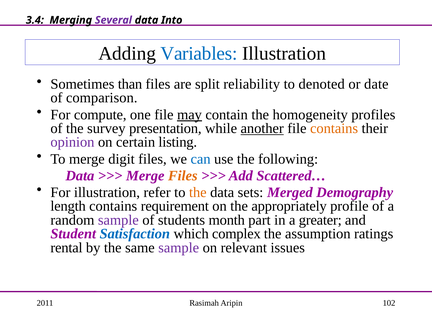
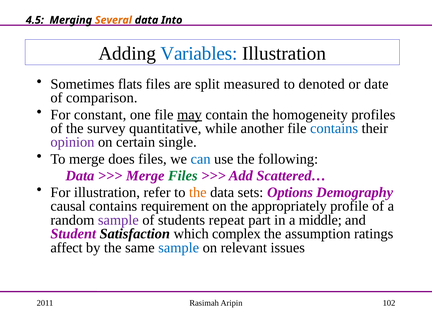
3.4: 3.4 -> 4.5 (35, 20)
Several colour: purple -> orange (113, 20)
than: than -> flats (130, 84)
reliability: reliability -> measured (252, 84)
compute: compute -> constant (100, 115)
presentation: presentation -> quantitative (165, 128)
another underline: present -> none (262, 128)
contains colour: orange -> blue (334, 128)
listing: listing -> single (178, 142)
digit: digit -> does (121, 159)
Files colour: orange -> green (183, 176)
Merged: Merged -> Options (290, 192)
length: length -> causal (68, 206)
month: month -> repeat (227, 220)
greater: greater -> middle (320, 220)
Satisfaction colour: blue -> black (135, 234)
rental: rental -> affect (66, 248)
sample colour: purple -> blue (179, 248)
